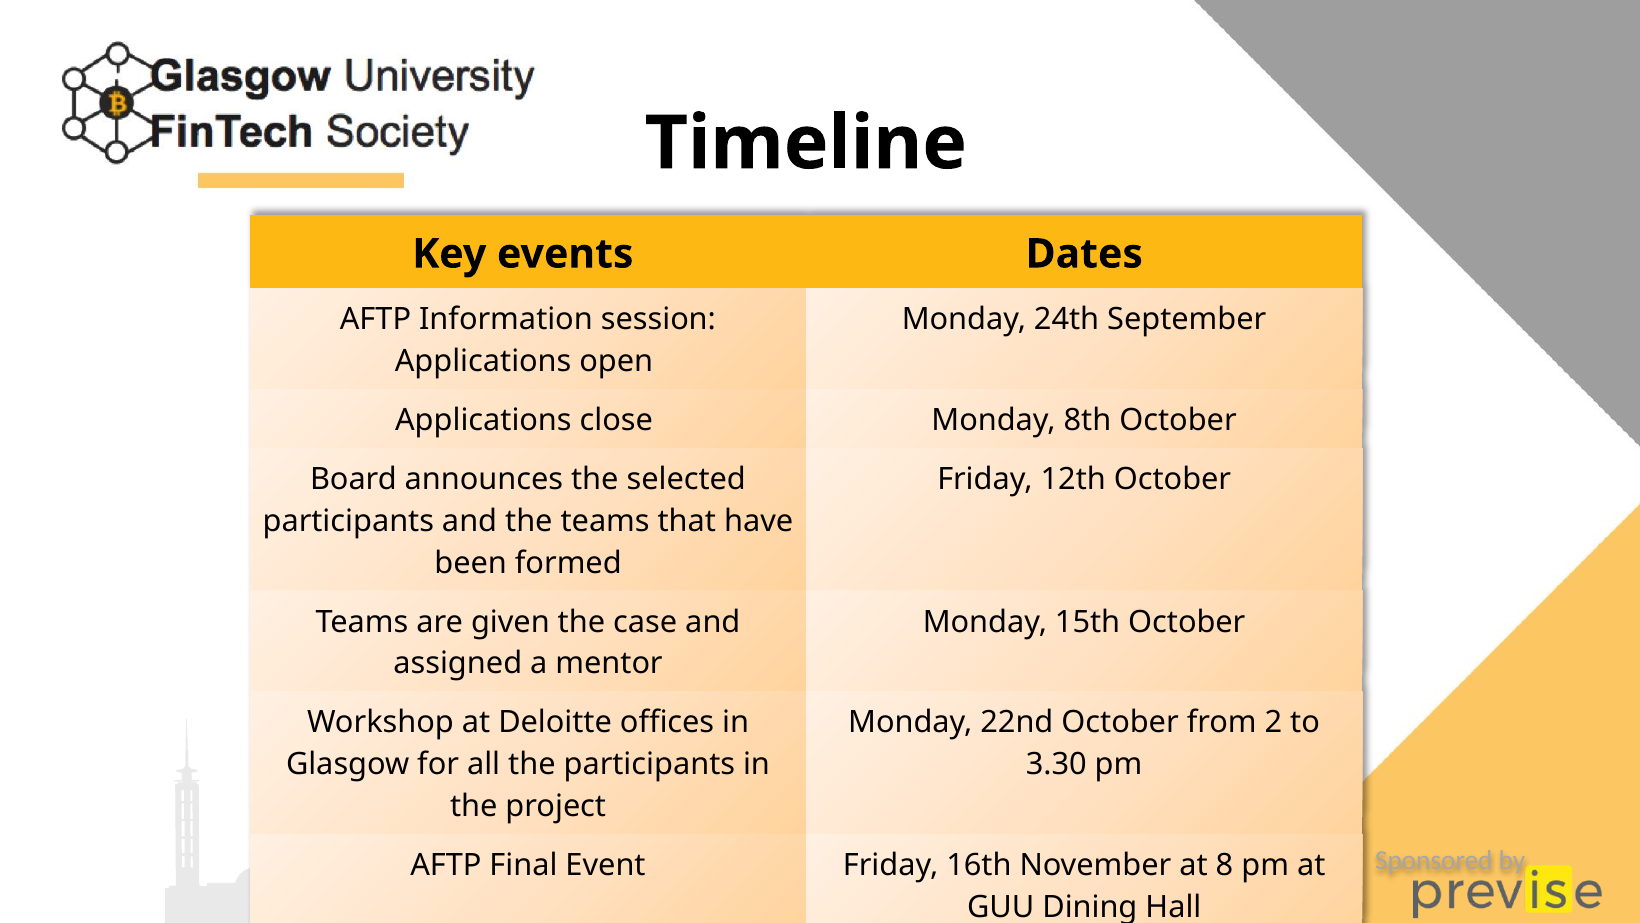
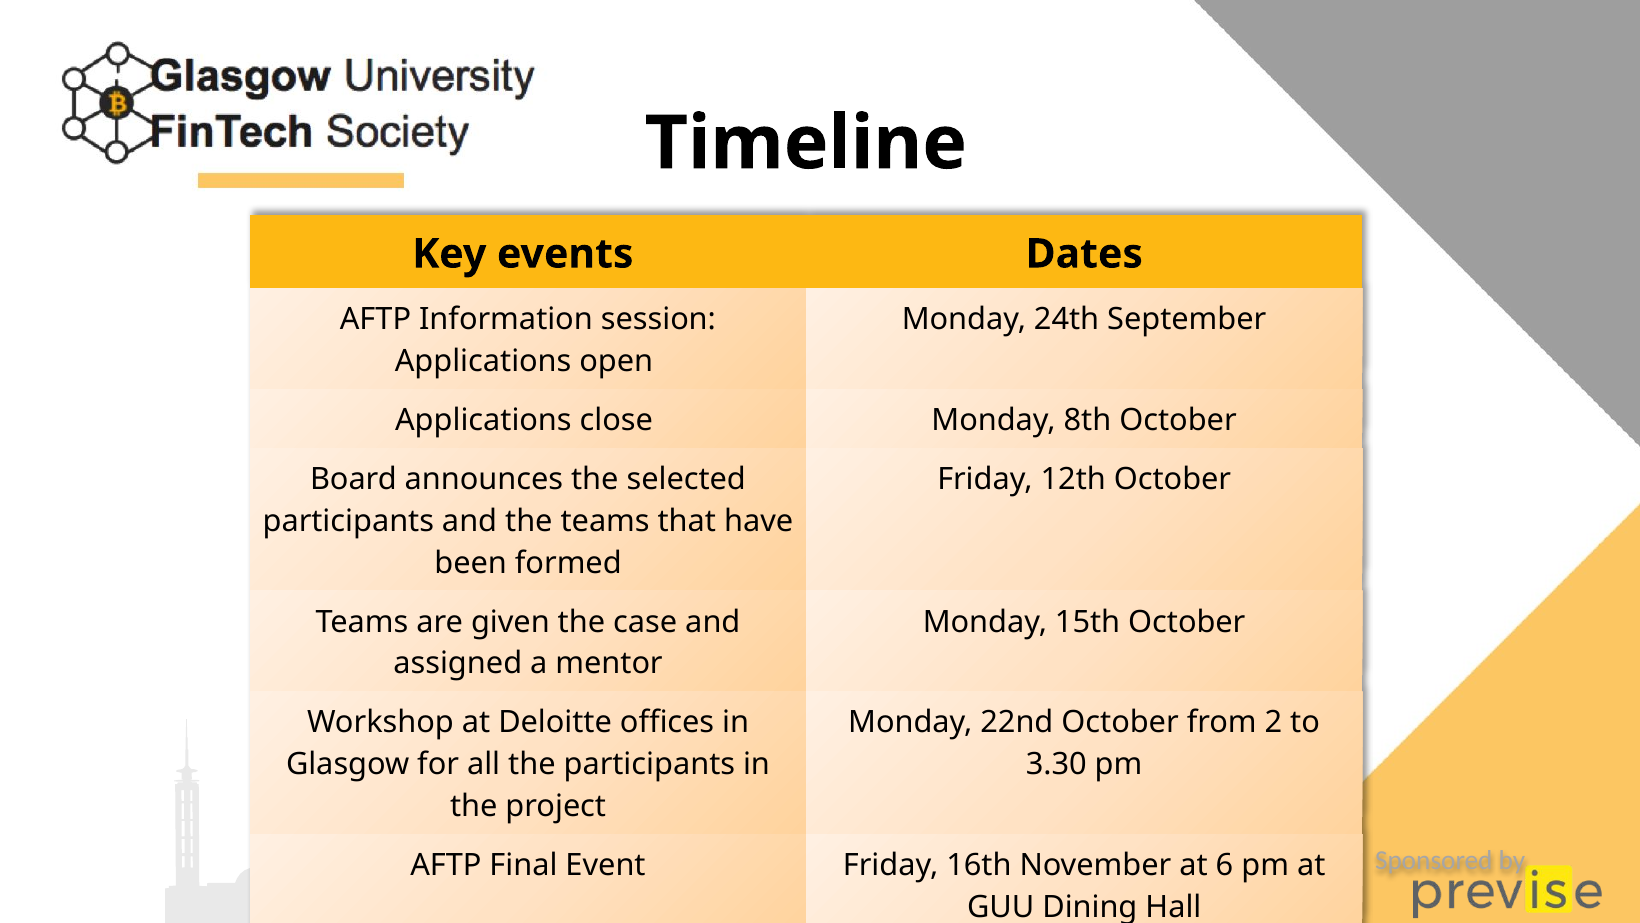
8: 8 -> 6 (1224, 865)
